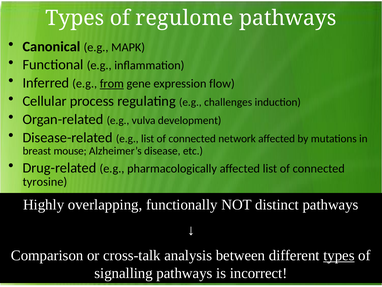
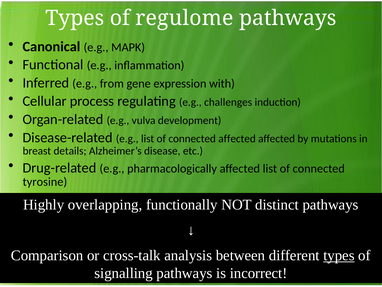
from underline: present -> none (112, 84)
flow: flow -> with (222, 84)
connected network: network -> affected (237, 138)
mouse: mouse -> details (70, 151)
